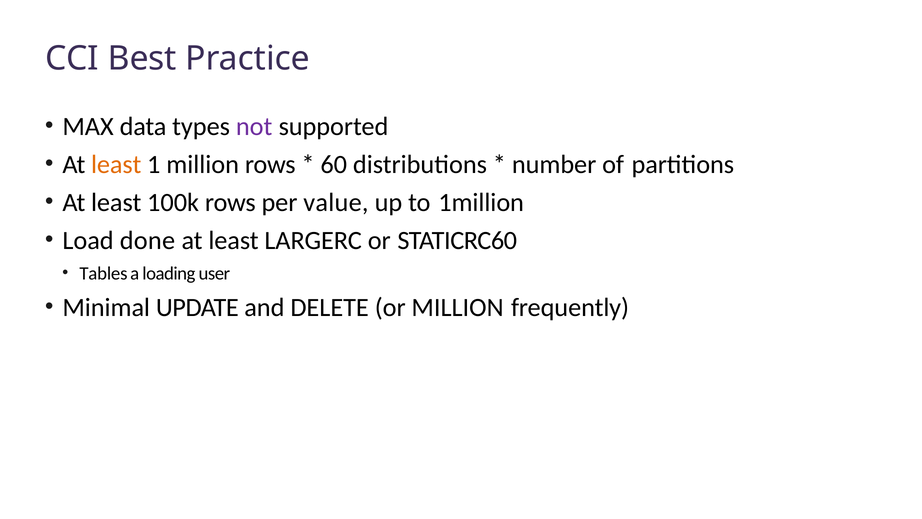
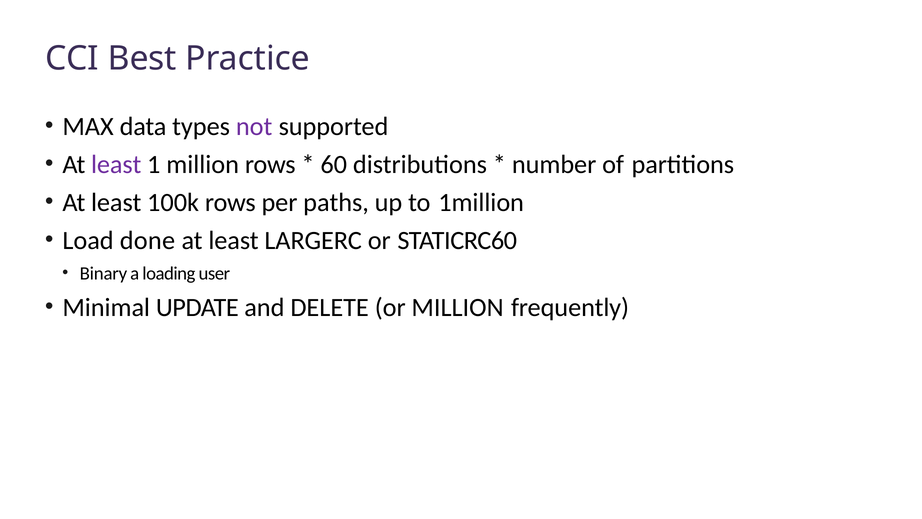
least colour: orange -> purple (116, 164)
value: value -> paths (336, 202)
Tables: Tables -> Binary (103, 273)
